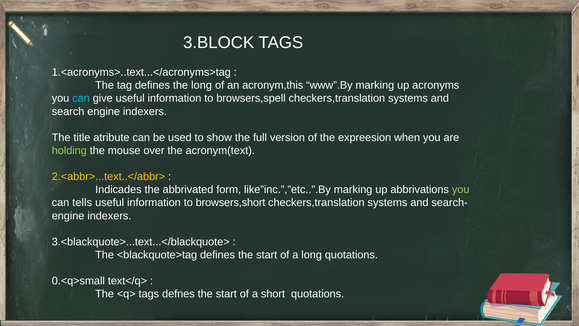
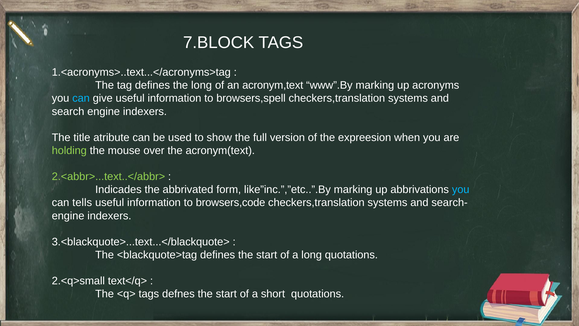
3.BLOCK: 3.BLOCK -> 7.BLOCK (219, 43)
acronym,this: acronym,this -> acronym,text (273, 85)
2.<abbr>...text..</abbr> colour: yellow -> light green (108, 176)
you colour: light green -> light blue (461, 189)
browsers,short: browsers,short -> browsers,code (231, 203)
0.<q>small: 0.<q>small -> 2.<q>small (78, 281)
